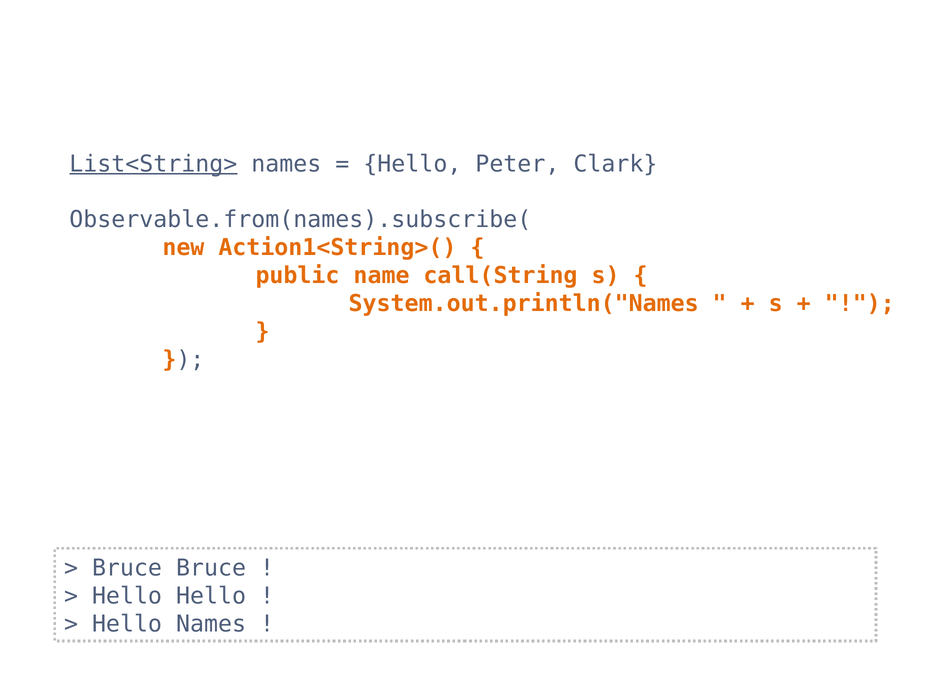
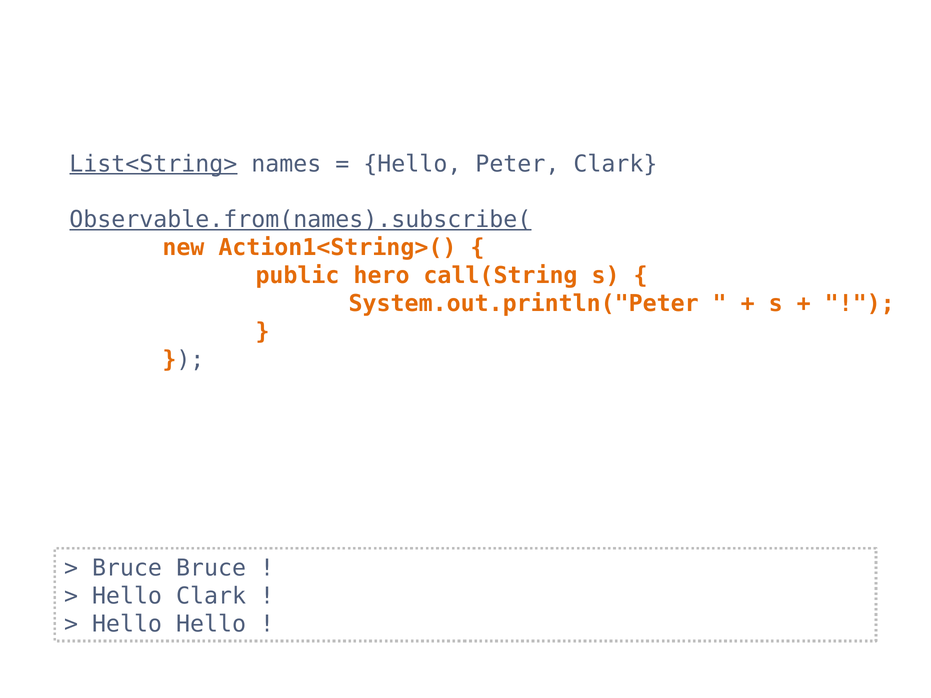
Observable.from(names).subscribe( underline: none -> present (300, 220)
name: name -> hero (382, 276)
System.out.println("Names: System.out.println("Names -> System.out.println("Peter (524, 304)
Hello Hello: Hello -> Clark (211, 596)
Hello Names: Names -> Hello (211, 624)
